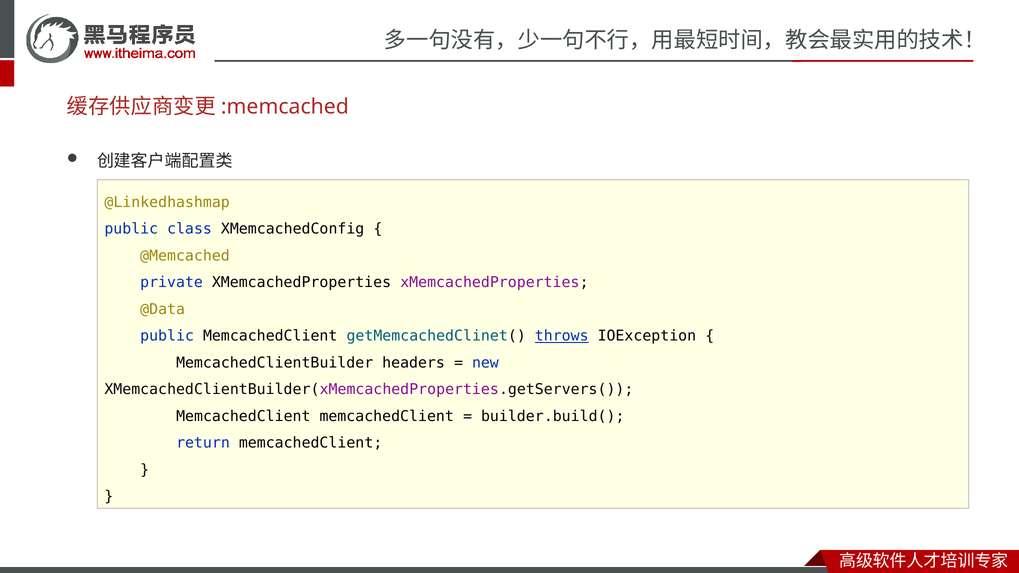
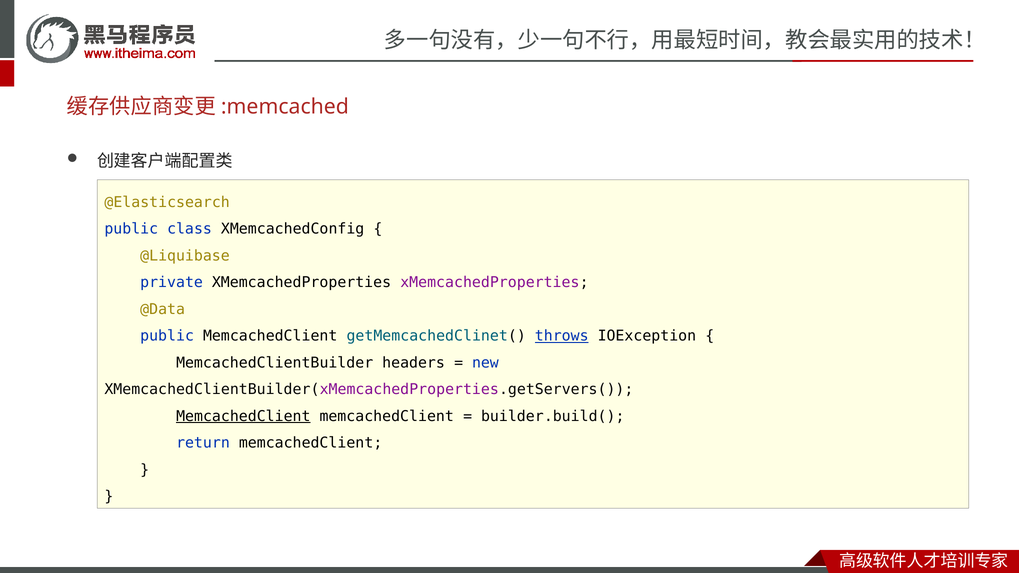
@Linkedhashmap: @Linkedhashmap -> @Elasticsearch (167, 202)
@Memcached: @Memcached -> @Liquibase (185, 256)
MemcachedClient underline: none -> present (243, 416)
